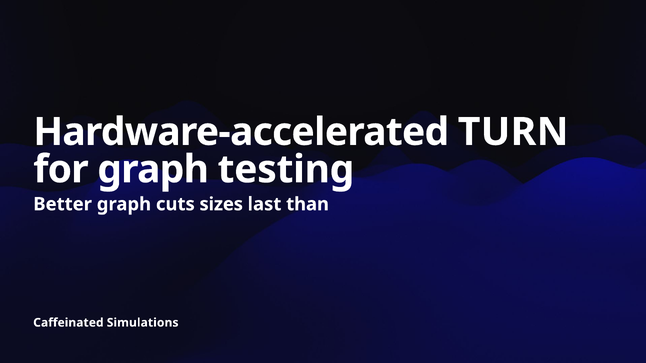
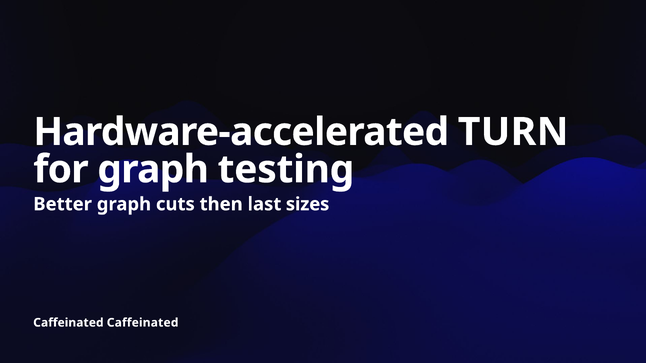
sizes: sizes -> then (221, 204)
than: than -> sizes (308, 204)
Caffeinated Simulations: Simulations -> Caffeinated (143, 323)
